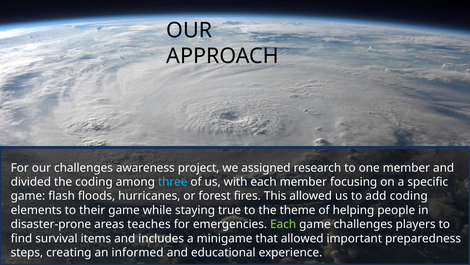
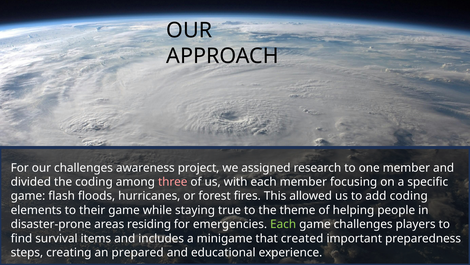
three colour: light blue -> pink (173, 182)
teaches: teaches -> residing (149, 224)
that allowed: allowed -> created (302, 238)
informed: informed -> prepared (138, 252)
